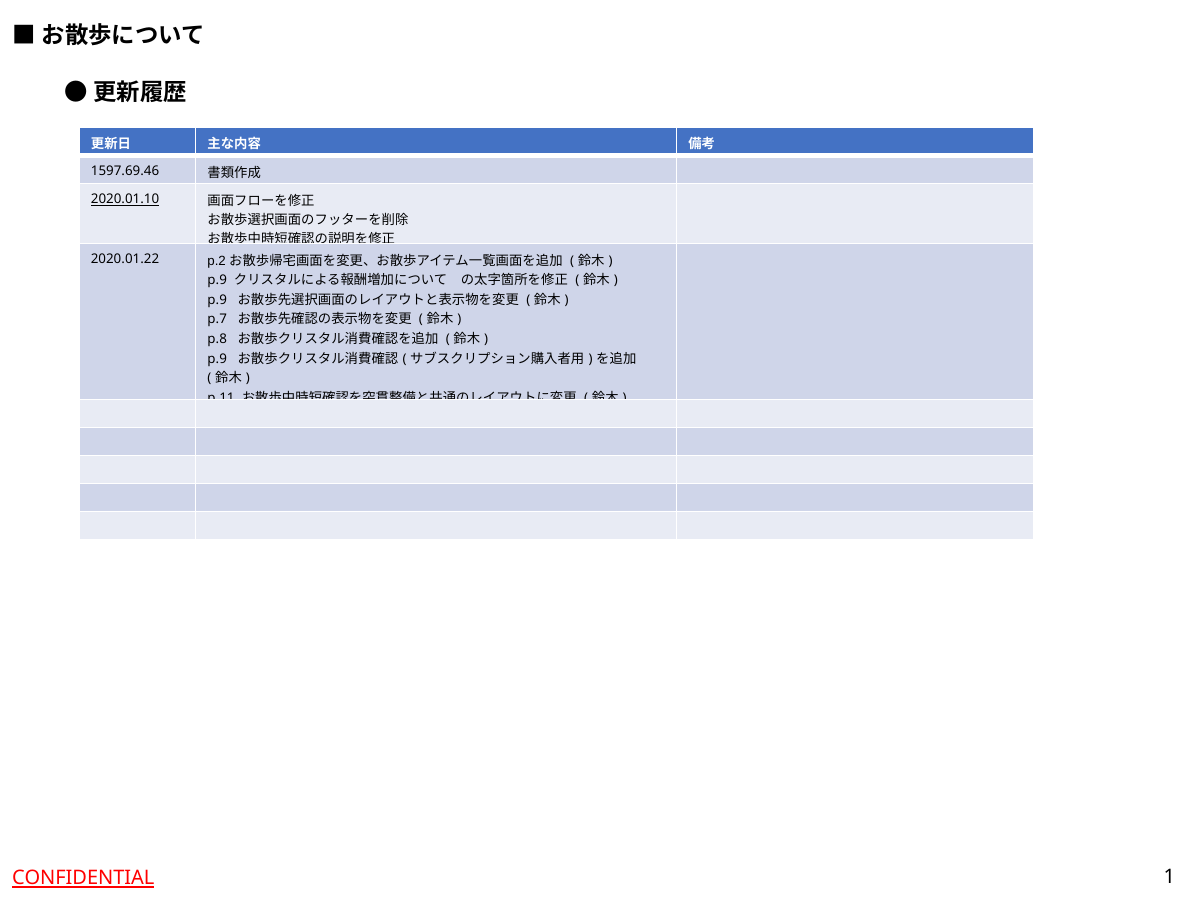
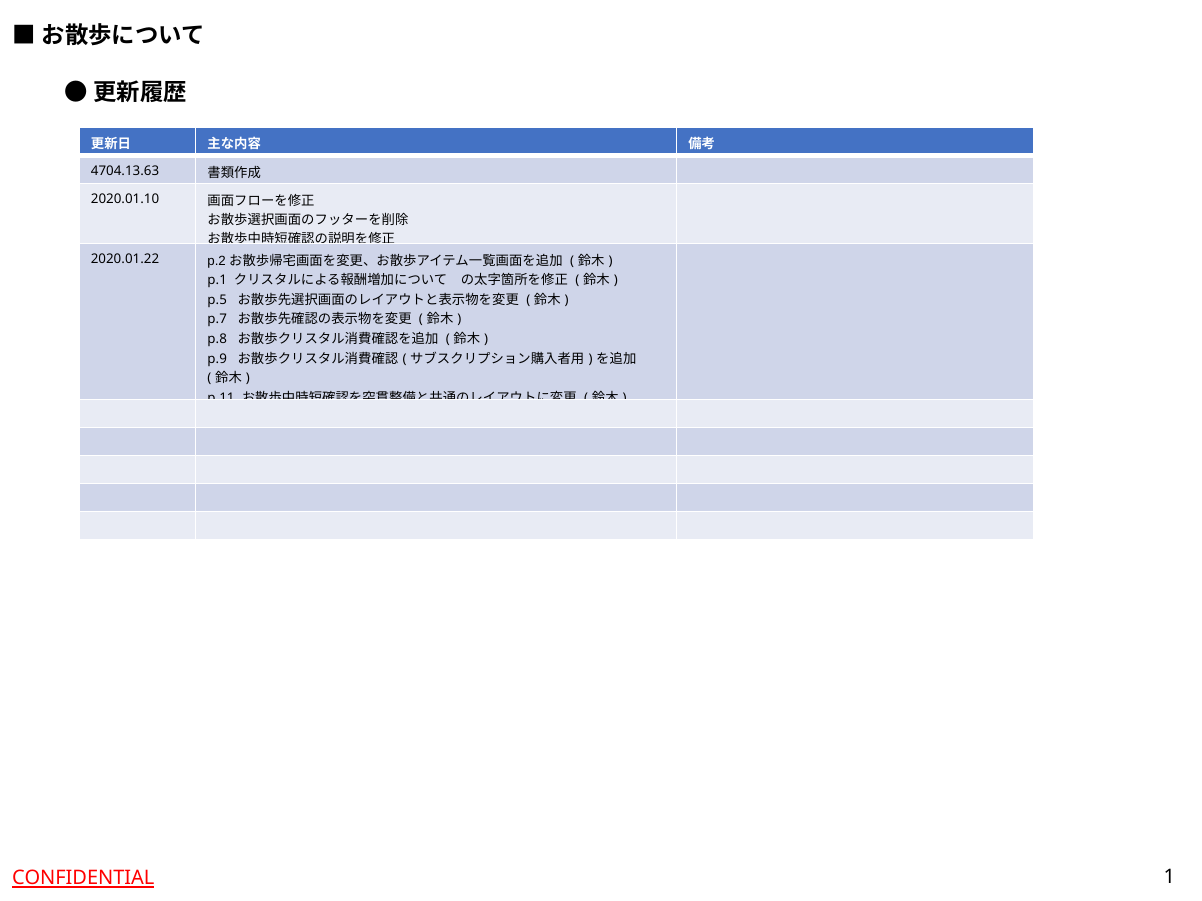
1597.69.46: 1597.69.46 -> 4704.13.63 (125, 172)
2020.01.10 underline: present -> none (125, 200)
p.9: p.9 -> p.1 (217, 280)
p.9: p.9 -> p.5 (217, 300)
